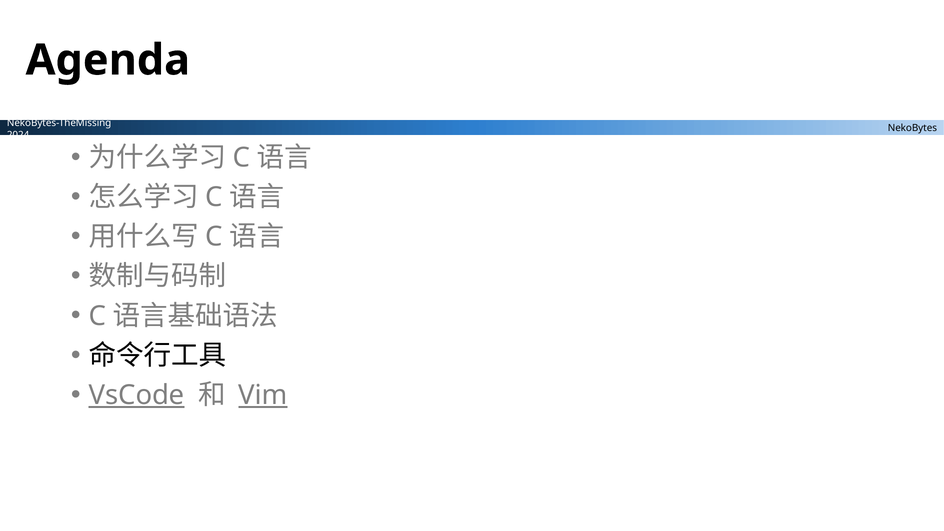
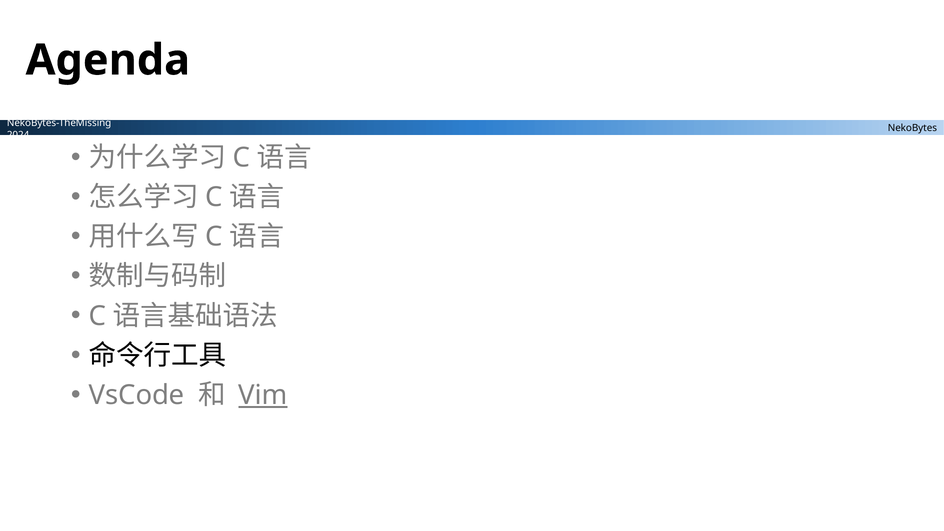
VsCode underline: present -> none (137, 395)
